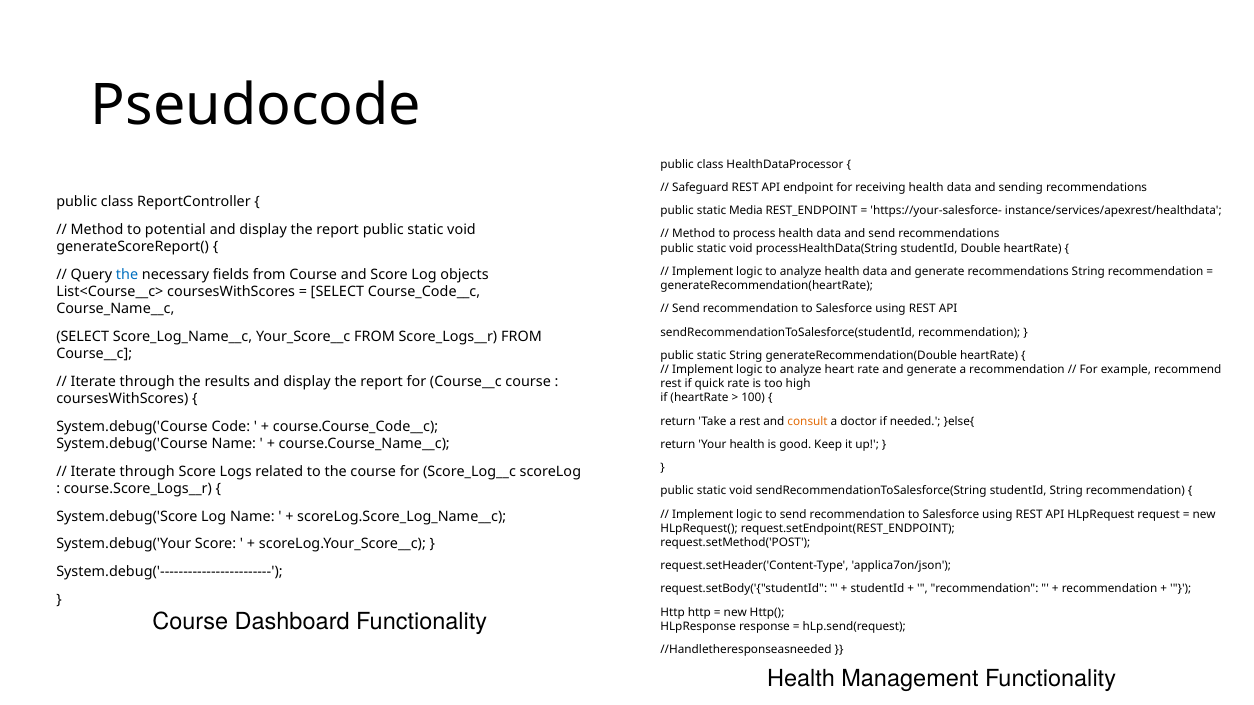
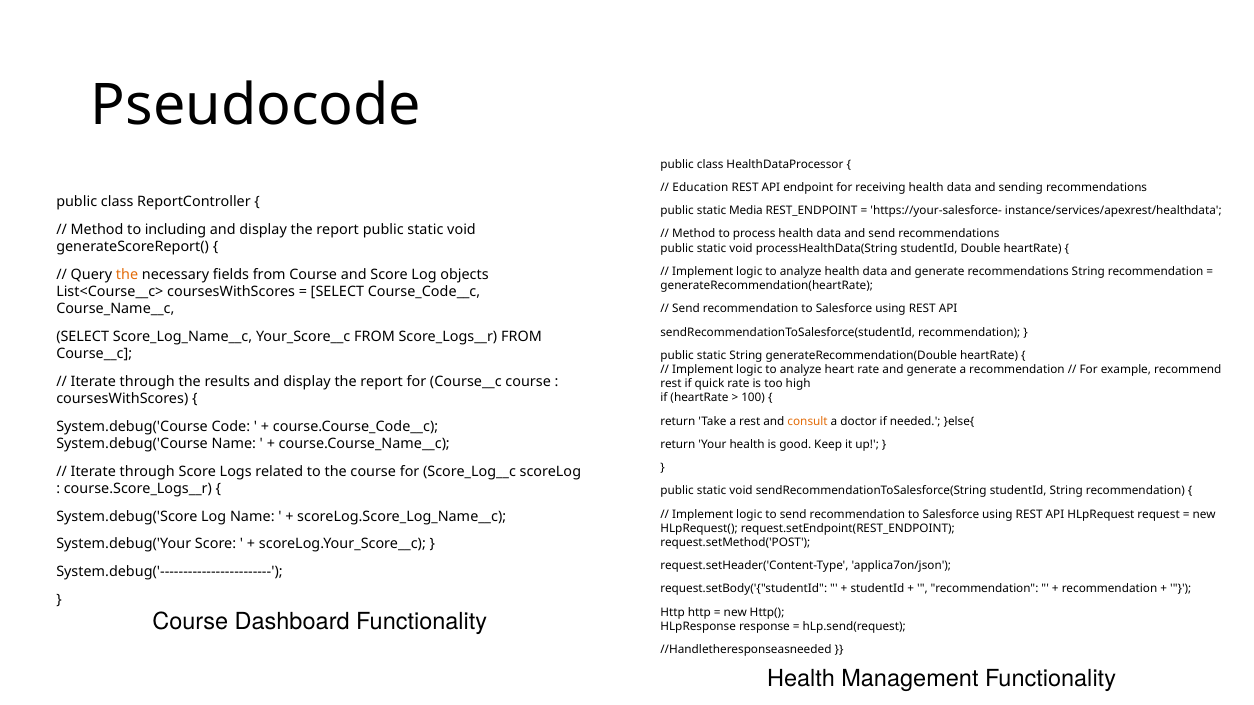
Safeguard: Safeguard -> Education (700, 188)
potential: potential -> including (176, 230)
the colour: blue -> orange (127, 275)
